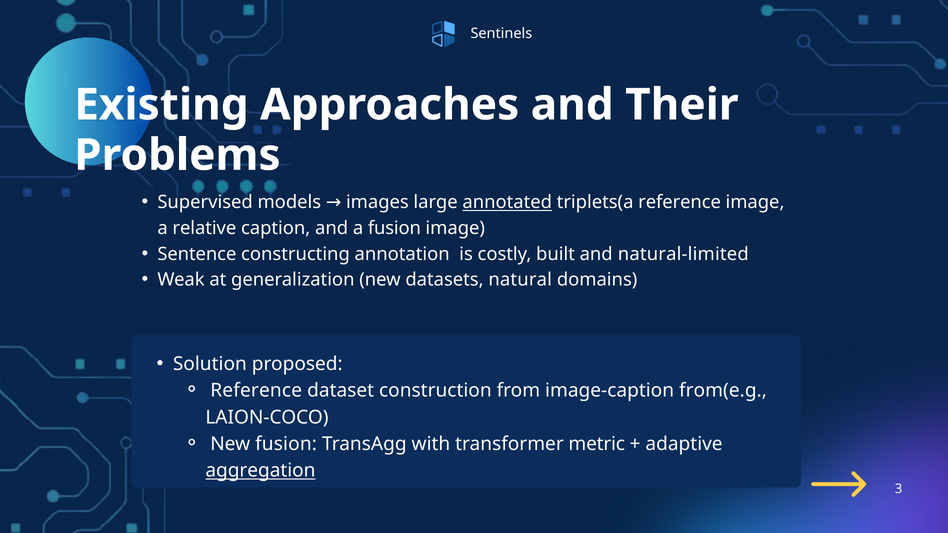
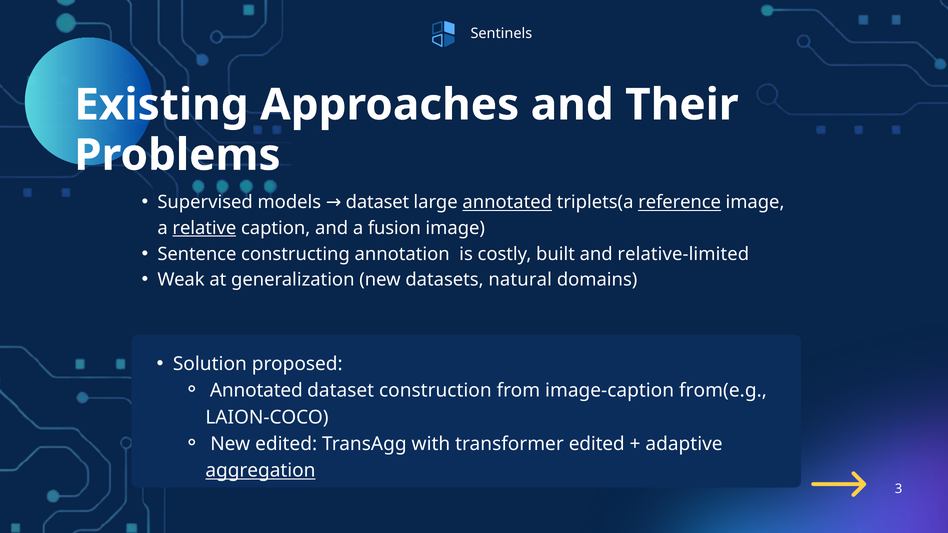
models images: images -> dataset (377, 203)
reference underline: none -> present (680, 203)
relative underline: none -> present (204, 228)
natural-limited: natural-limited -> relative-limited (683, 254)
Reference: Reference -> Annotated (256, 391)
New fusion: fusion -> edited (286, 444)
transformer metric: metric -> edited (597, 444)
